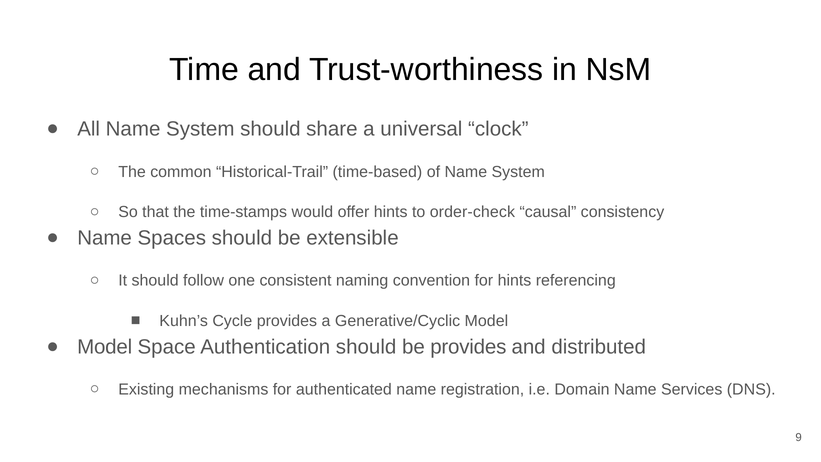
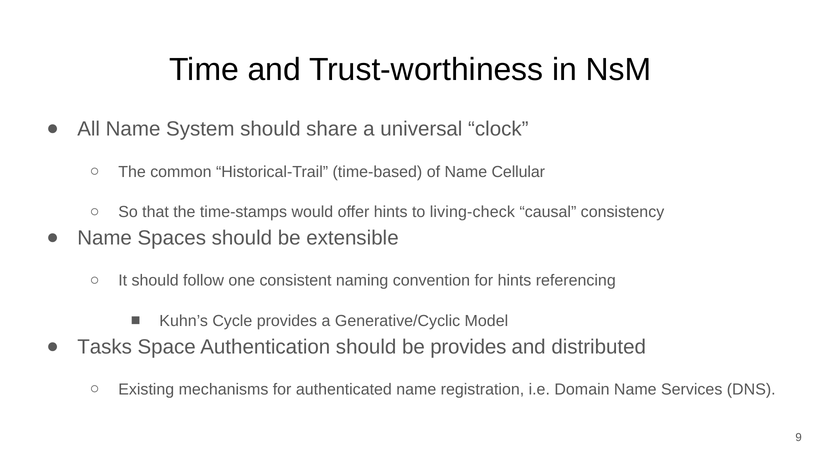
of Name System: System -> Cellular (518, 172)
order-check: order-check -> living-check (472, 212)
Model: Model -> Tasks (105, 347)
